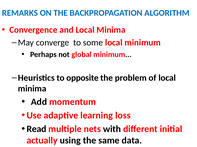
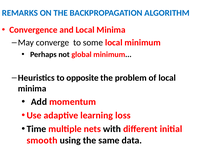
Read: Read -> Time (36, 130)
actually: actually -> smooth (42, 141)
